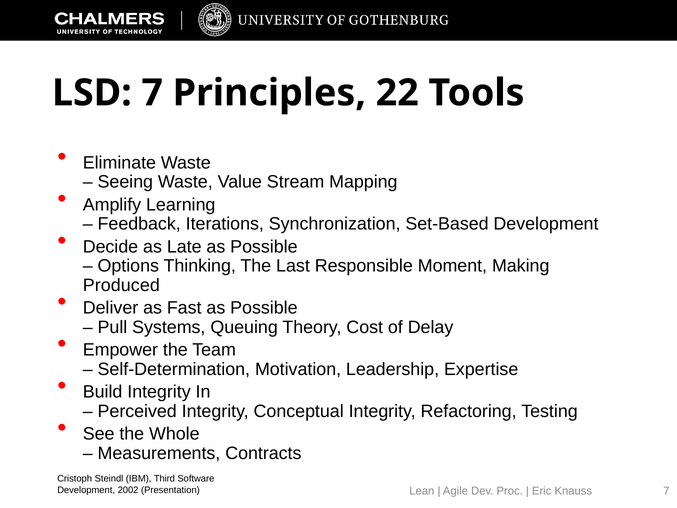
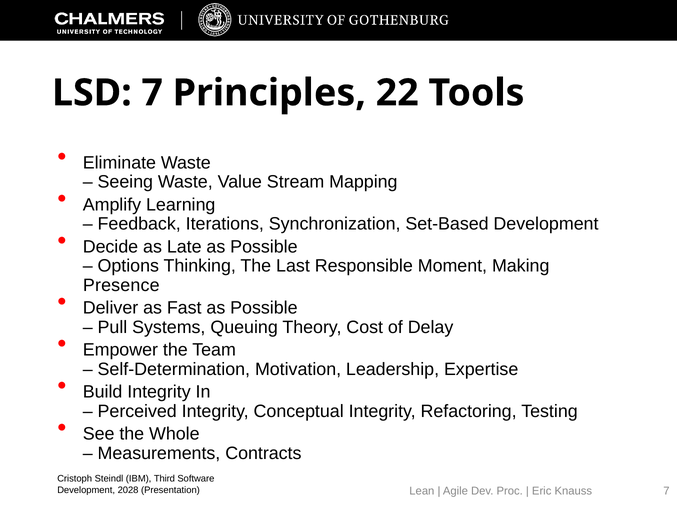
Produced: Produced -> Presence (121, 285)
2002: 2002 -> 2028 (128, 490)
